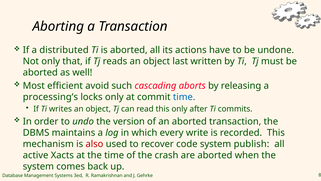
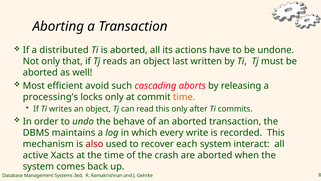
time colour: blue -> orange (184, 97)
version: version -> behave (129, 121)
code: code -> each (187, 144)
publish: publish -> interact (252, 144)
